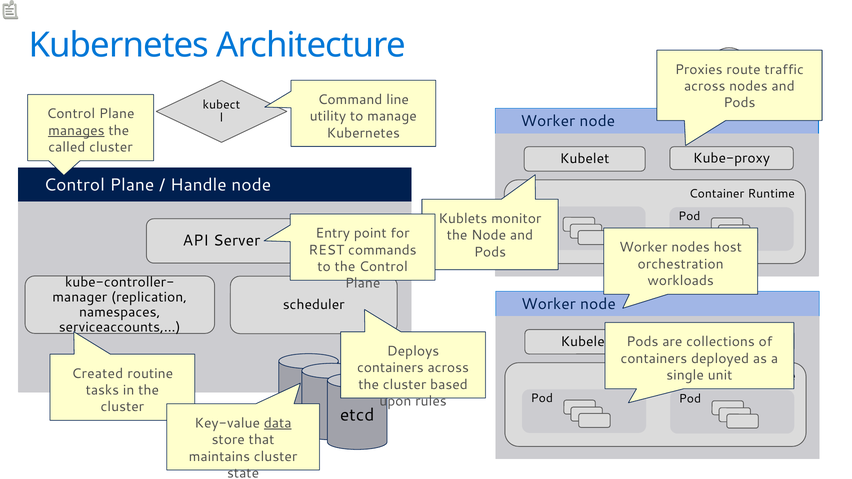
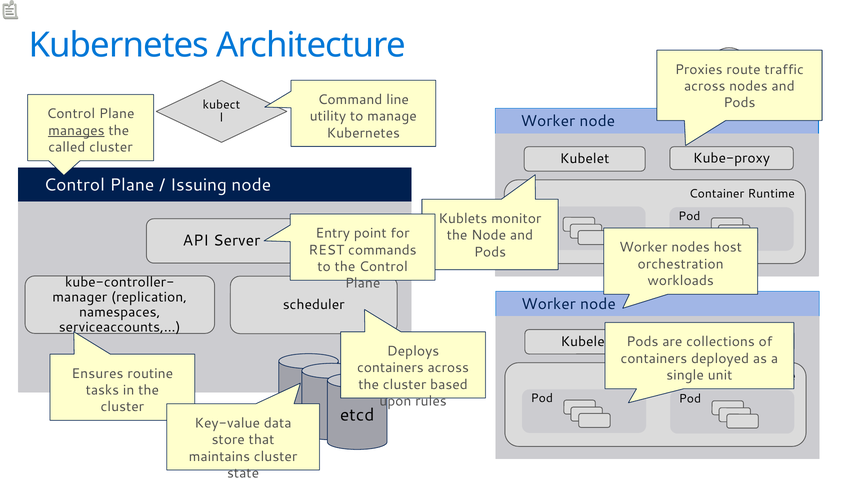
Handle: Handle -> Issuing (198, 185)
Created: Created -> Ensures (97, 374)
data underline: present -> none (278, 423)
